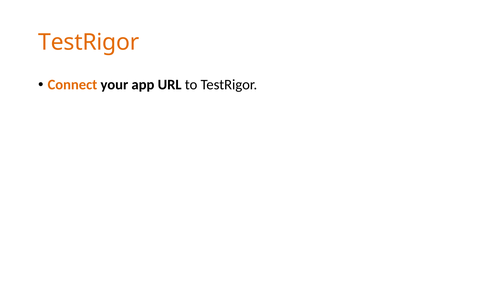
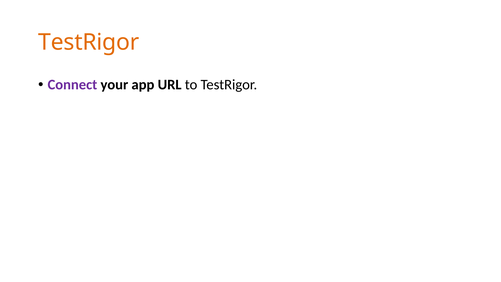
Connect colour: orange -> purple (72, 85)
